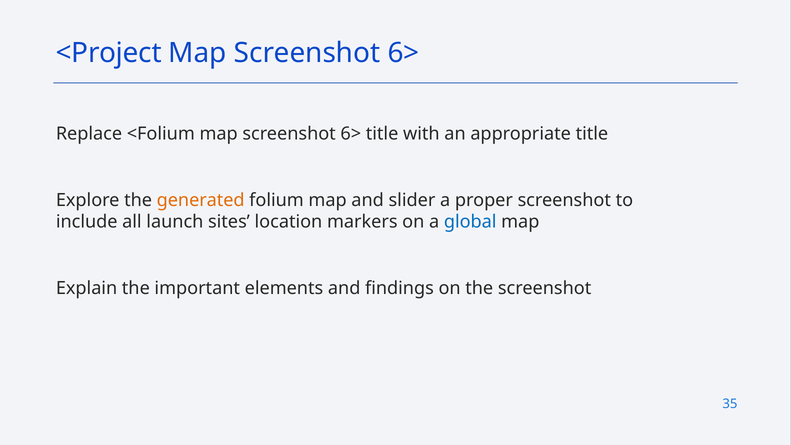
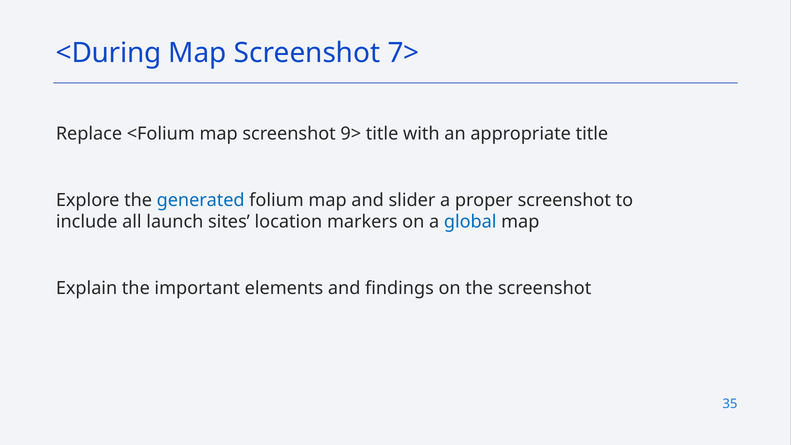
<Project: <Project -> <During (109, 53)
6>: 6> -> 7> (404, 53)
<Folium map screenshot 6>: 6> -> 9> (351, 134)
generated colour: orange -> blue (201, 200)
